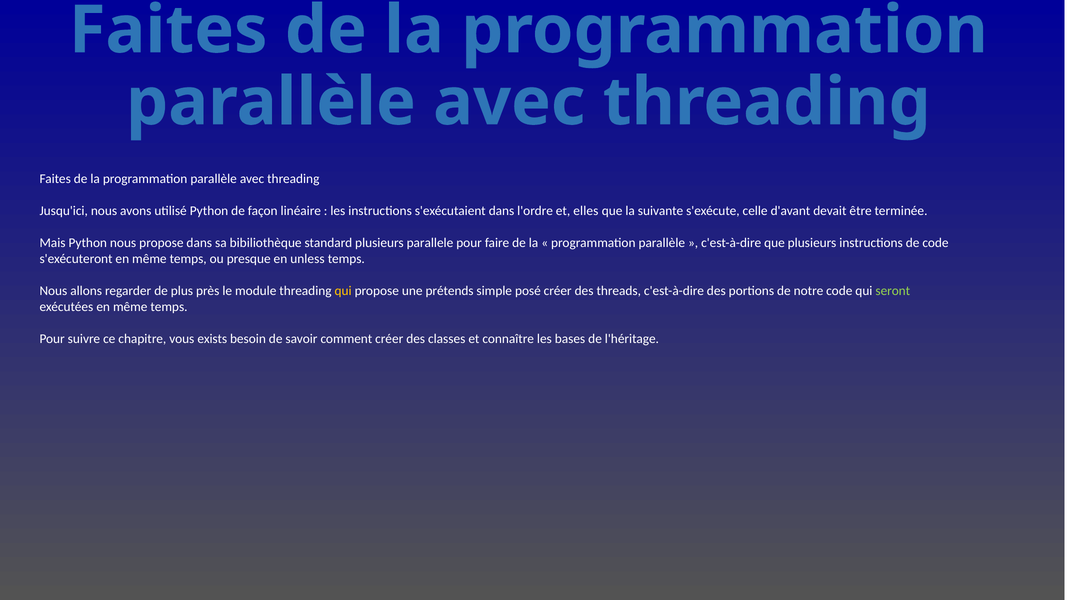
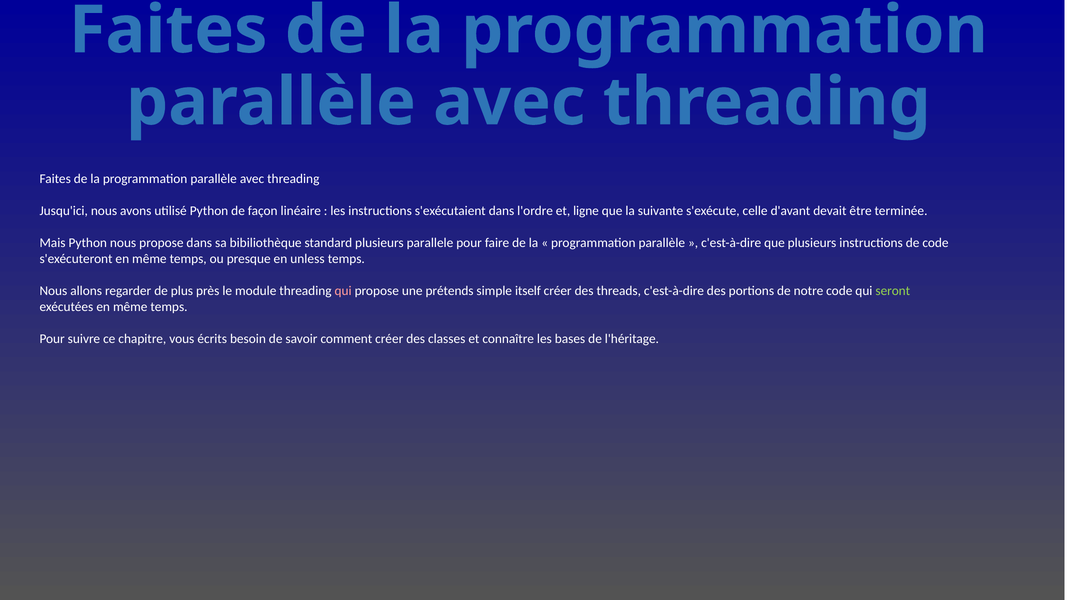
elles: elles -> ligne (586, 211)
qui colour: yellow -> pink (343, 291)
posé: posé -> itself (528, 291)
exists: exists -> écrits (212, 339)
